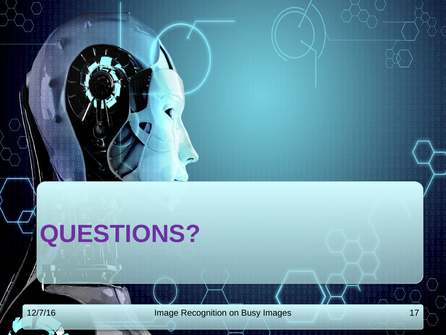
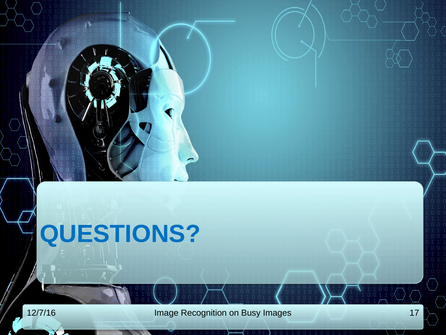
QUESTIONS colour: purple -> blue (120, 234)
